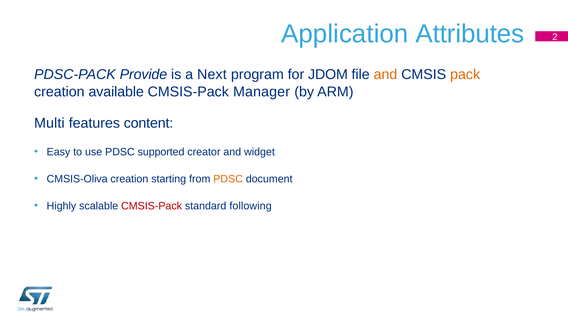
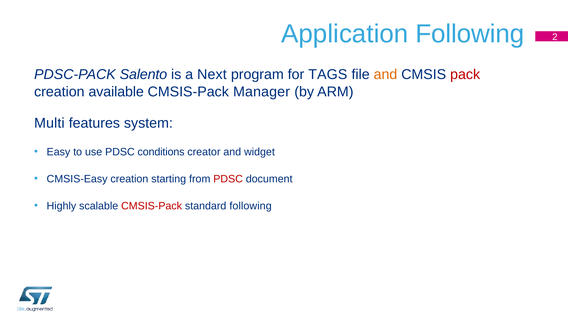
Application Attributes: Attributes -> Following (470, 34)
Provide: Provide -> Salento (143, 75)
JDOM: JDOM -> TAGS (328, 75)
pack colour: orange -> red (465, 75)
content: content -> system (148, 123)
supported: supported -> conditions (161, 152)
CMSIS-Oliva: CMSIS-Oliva -> CMSIS-Easy (77, 179)
PDSC colour: orange -> red (228, 179)
